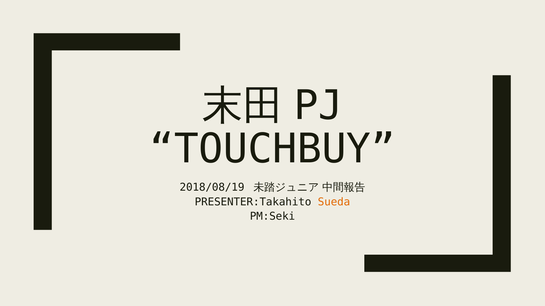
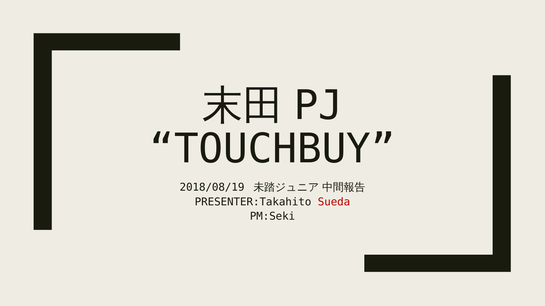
Sueda colour: orange -> red (334, 202)
